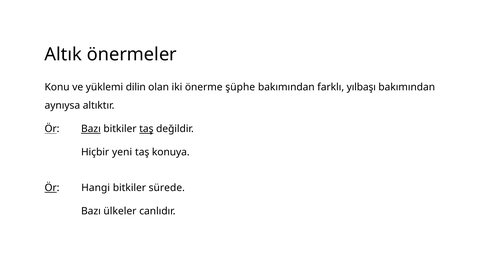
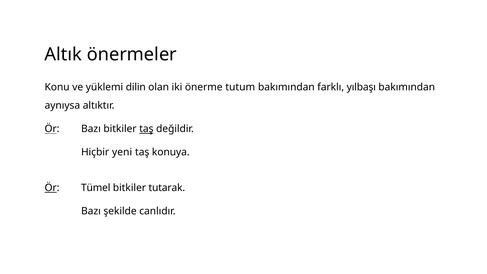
şüphe: şüphe -> tutum (240, 87)
Bazı underline: present -> none (91, 129)
Hangi: Hangi -> Tümel (96, 188)
sürede: sürede -> tutarak (167, 188)
ülkeler: ülkeler -> şekilde (120, 211)
